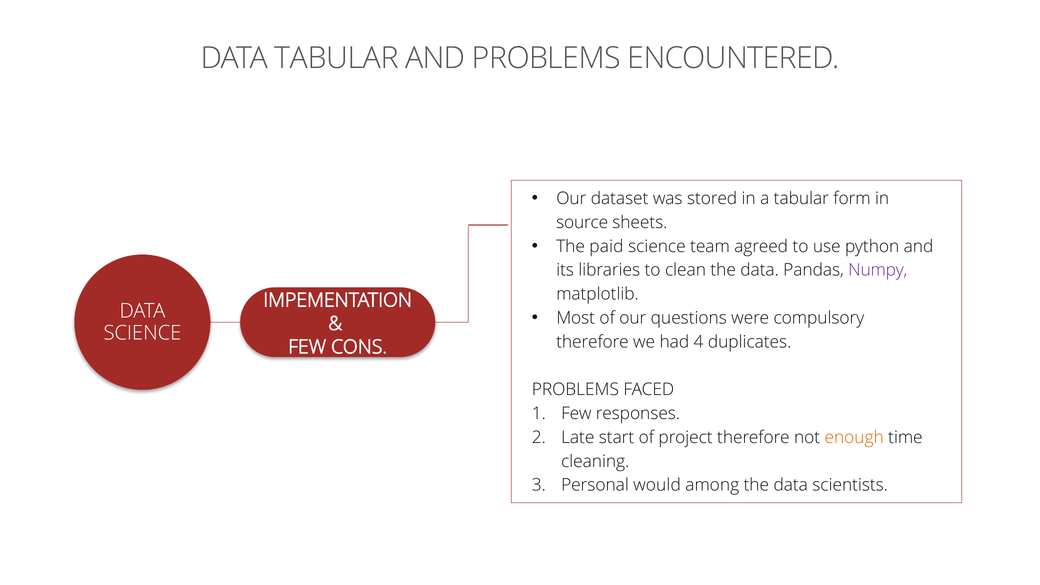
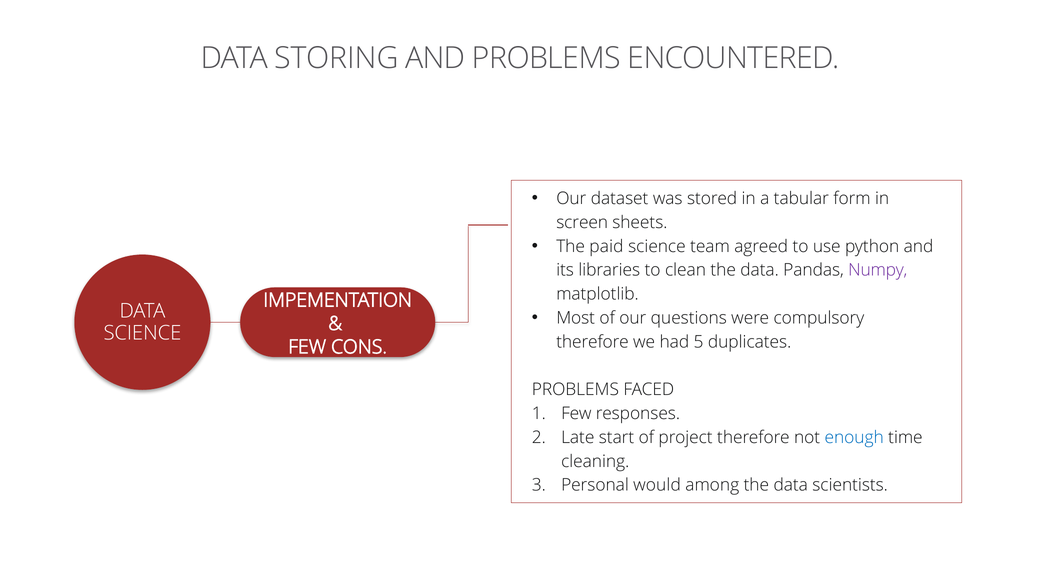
DATA TABULAR: TABULAR -> STORING (336, 58)
source: source -> screen (582, 222)
4: 4 -> 5 (698, 342)
enough colour: orange -> blue (854, 437)
